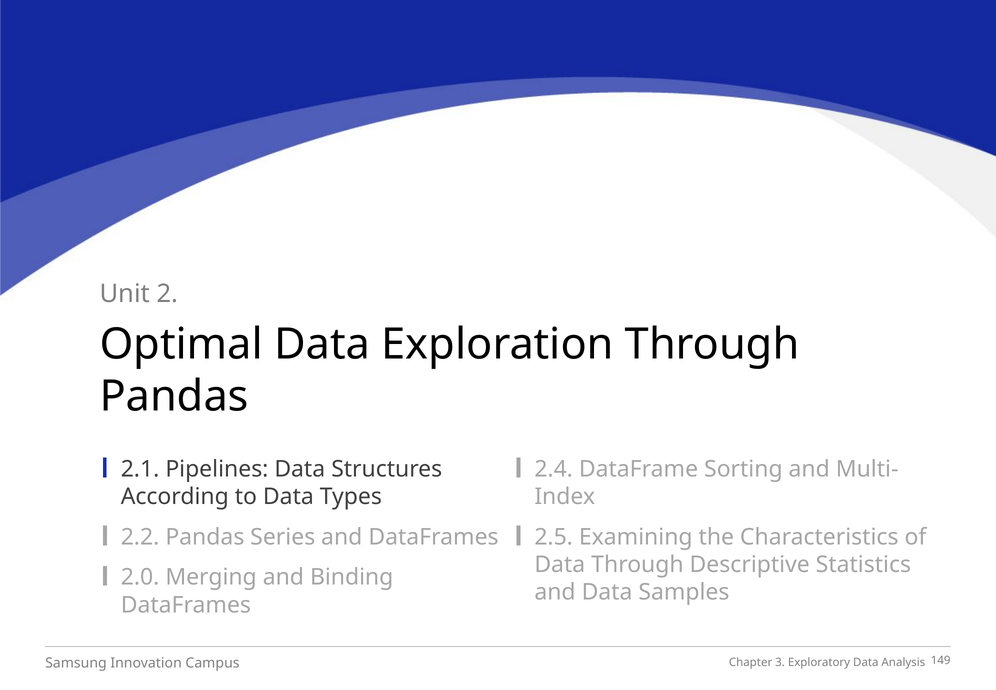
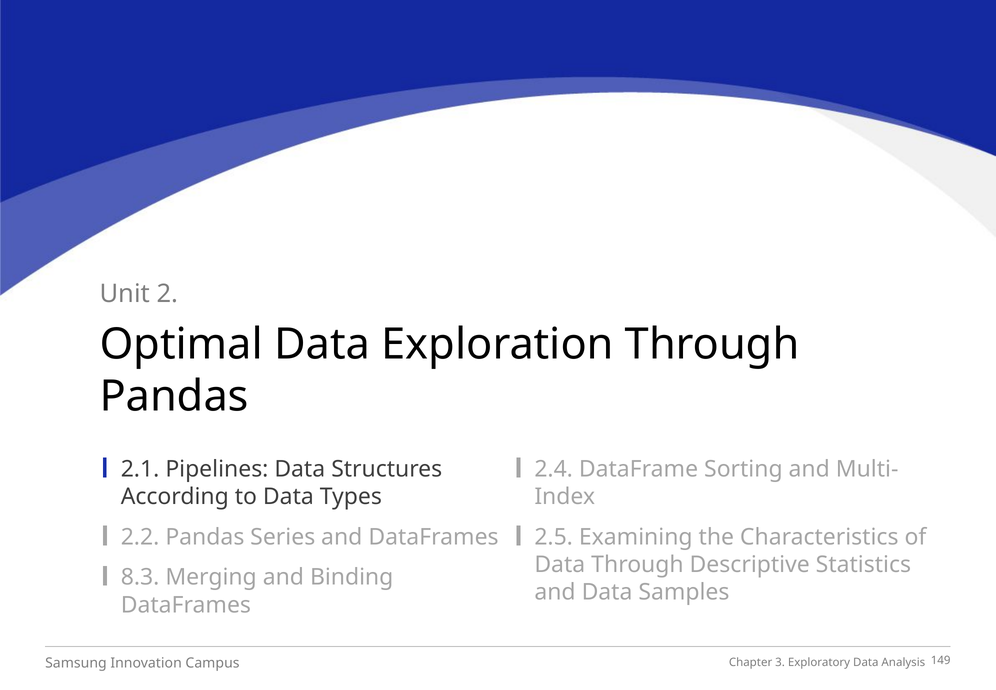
2.0: 2.0 -> 8.3 (140, 577)
